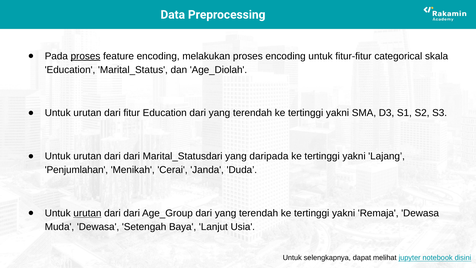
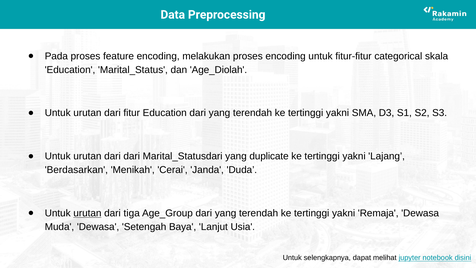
proses underline: present -> none (85, 56)
daripada: daripada -> duplicate (269, 156)
Penjumlahan: Penjumlahan -> Berdasarkan (76, 170)
dari: dari -> tiga (132, 213)
